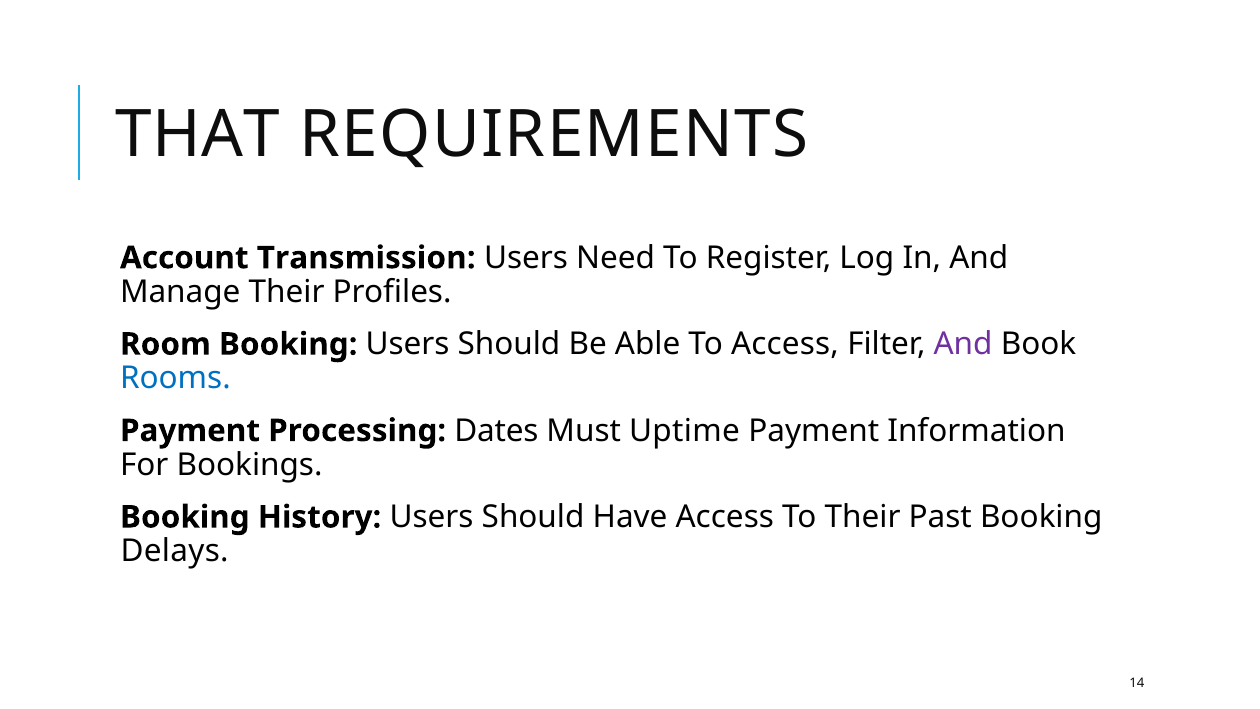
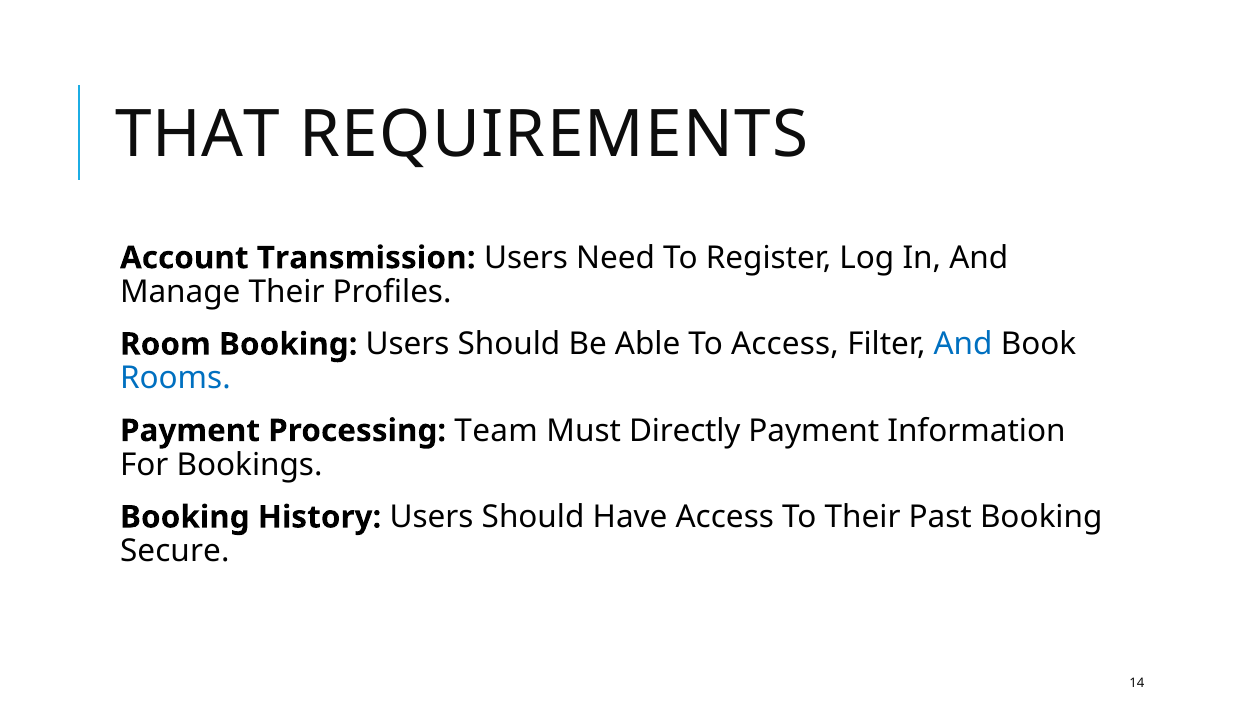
And colour: purple -> blue (963, 344)
Dates: Dates -> Team (496, 431)
Uptime: Uptime -> Directly (685, 431)
Delays: Delays -> Secure (175, 551)
